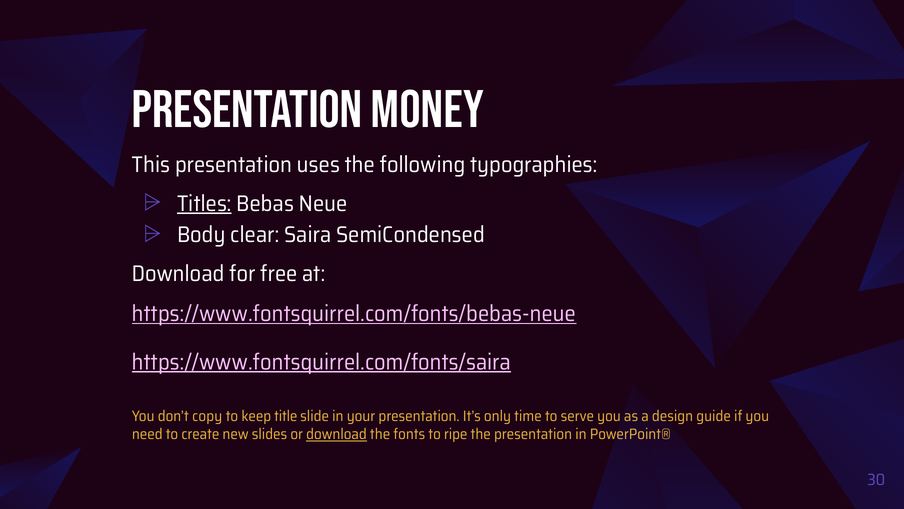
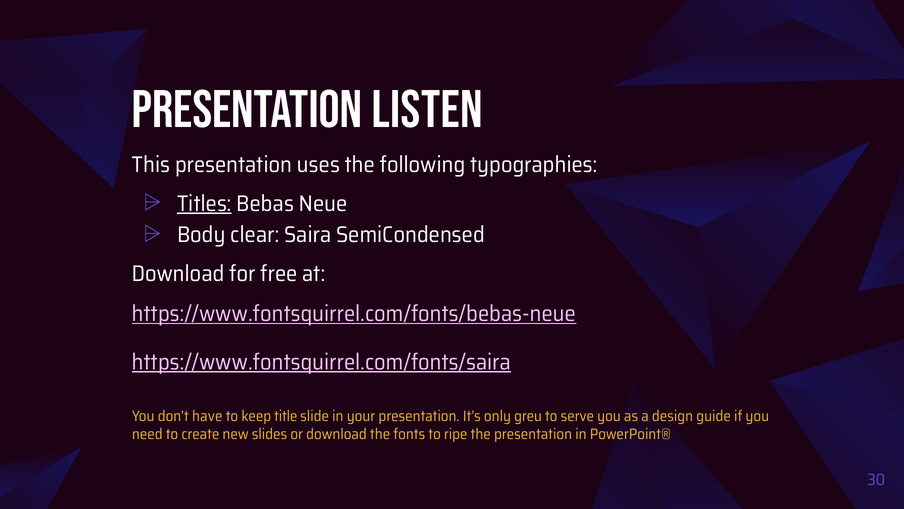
money: money -> listen (427, 110)
copy: copy -> have (207, 416)
time: time -> greu (528, 416)
download underline: present -> none (336, 434)
